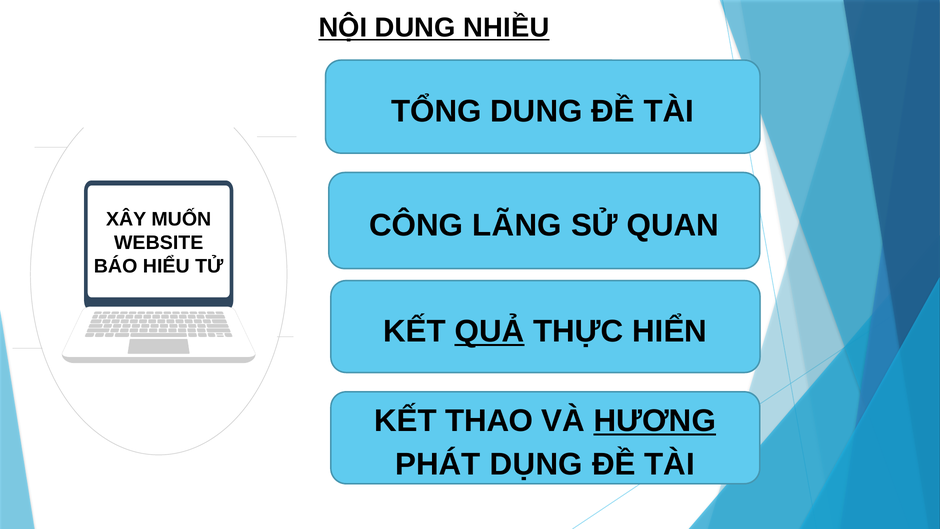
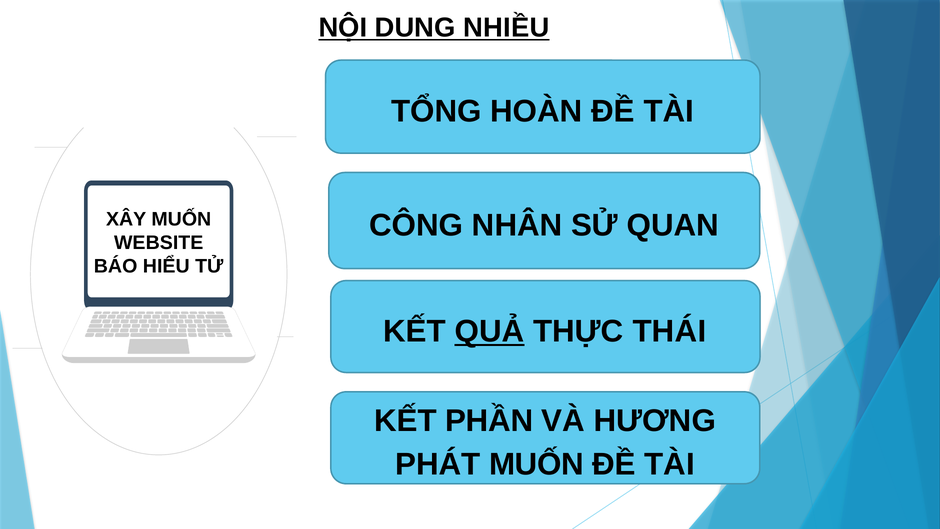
TỔNG DUNG: DUNG -> HOÀN (536, 112)
LÃNG: LÃNG -> NHÂN (517, 225)
HIỂN: HIỂN -> THÁI (670, 331)
THAO: THAO -> PHẦN (489, 421)
HƯƠNG underline: present -> none (655, 421)
PHÁT DỤNG: DỤNG -> MUỐN (537, 464)
